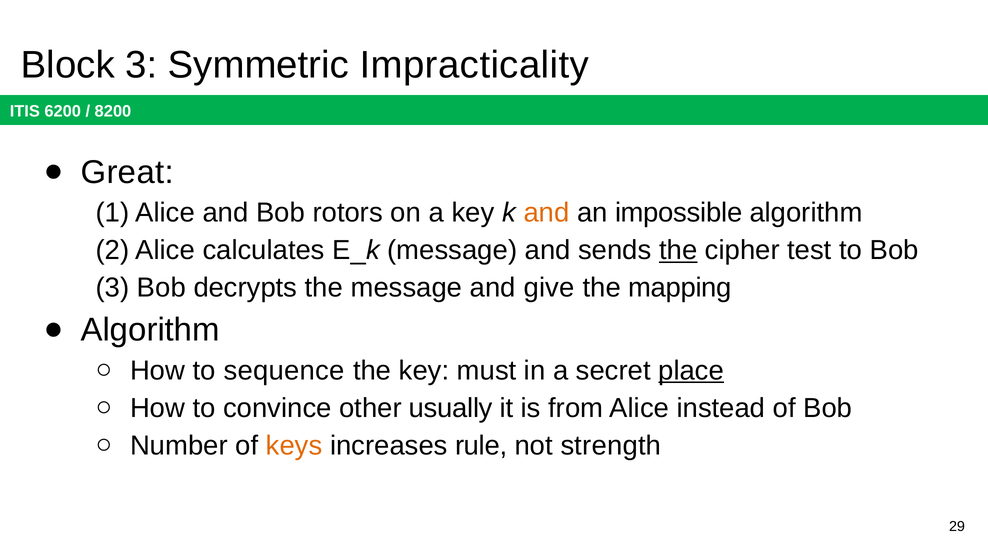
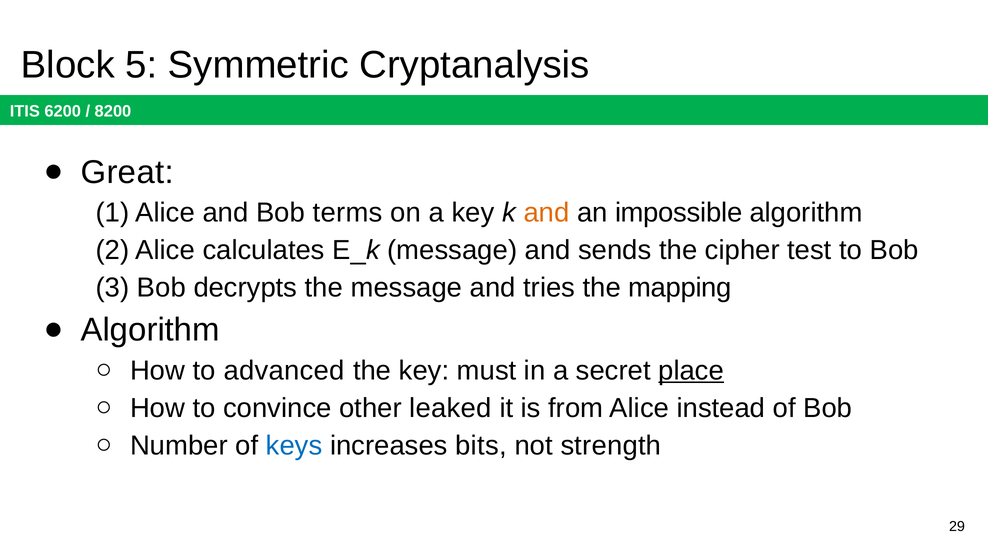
Block 3: 3 -> 5 (141, 65)
Impracticality: Impracticality -> Cryptanalysis (475, 65)
rotors: rotors -> terms (348, 213)
the underline: present -> none (678, 250)
give: give -> tries (549, 288)
sequence: sequence -> advanced (284, 370)
usually: usually -> leaked (451, 408)
keys colour: orange -> blue (294, 446)
rule: rule -> bits (481, 446)
